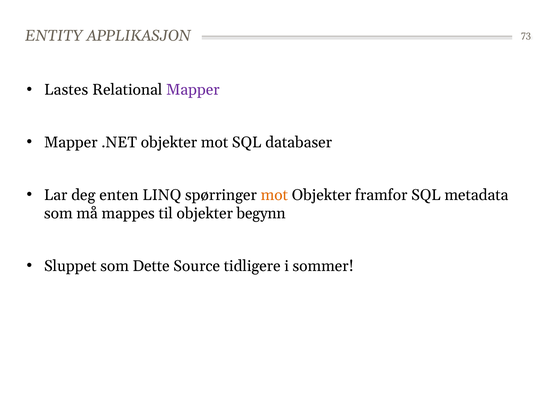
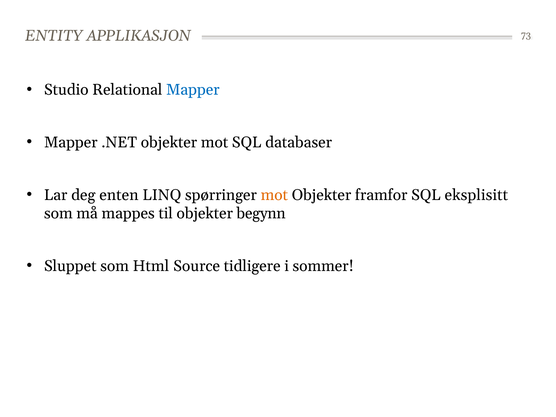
Lastes: Lastes -> Studio (66, 90)
Mapper colour: purple -> blue (193, 90)
metadata: metadata -> eksplisitt (476, 195)
Dette: Dette -> Html (151, 266)
